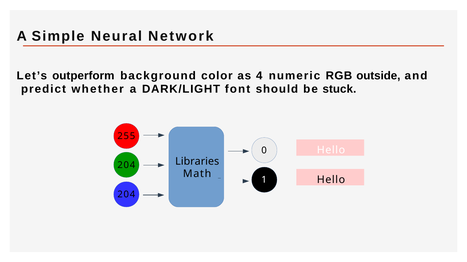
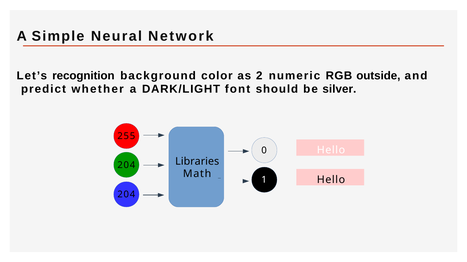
outperform: outperform -> recognition (83, 76)
4: 4 -> 2 (259, 76)
stuck: stuck -> silver (339, 89)
